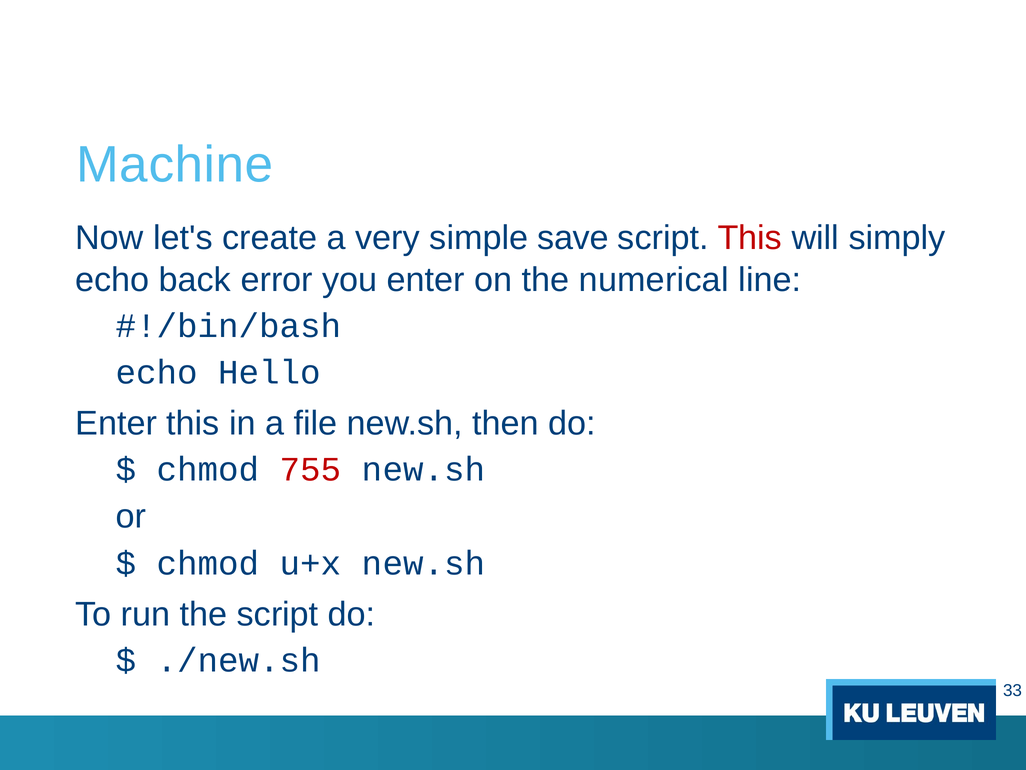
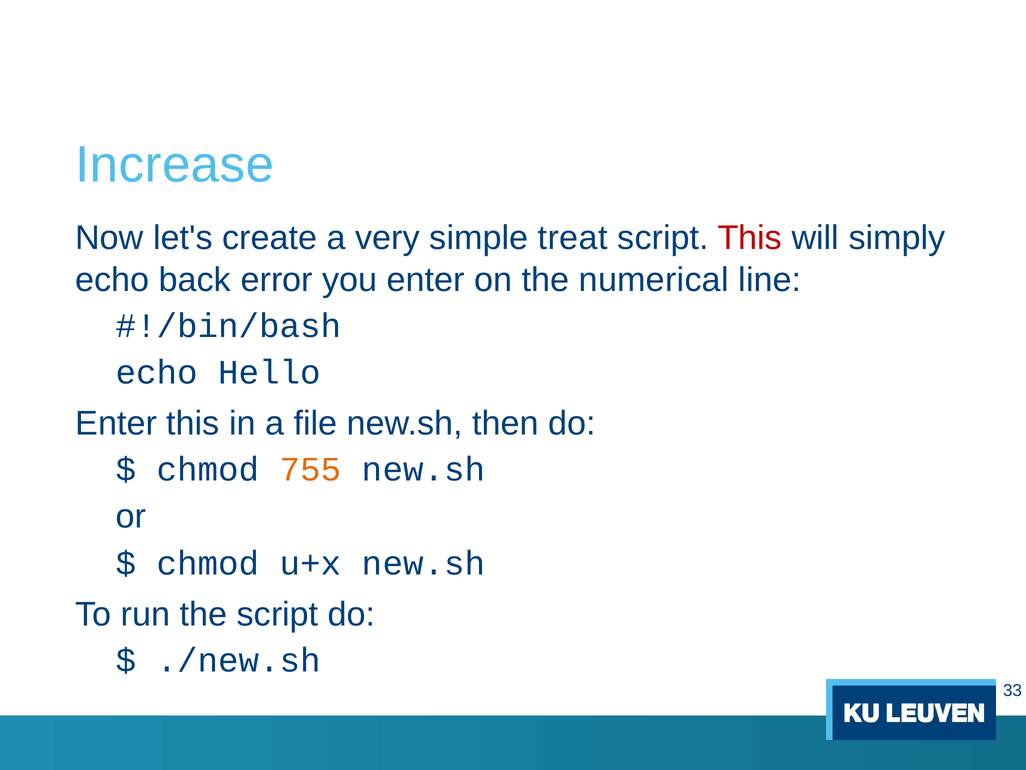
Machine: Machine -> Increase (175, 165)
save: save -> treat (573, 238)
755 colour: red -> orange (311, 469)
